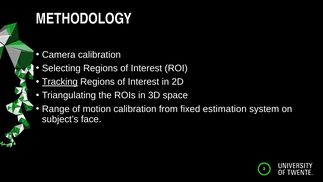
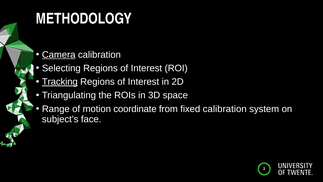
Camera underline: none -> present (59, 55)
motion calibration: calibration -> coordinate (135, 109)
fixed estimation: estimation -> calibration (225, 109)
